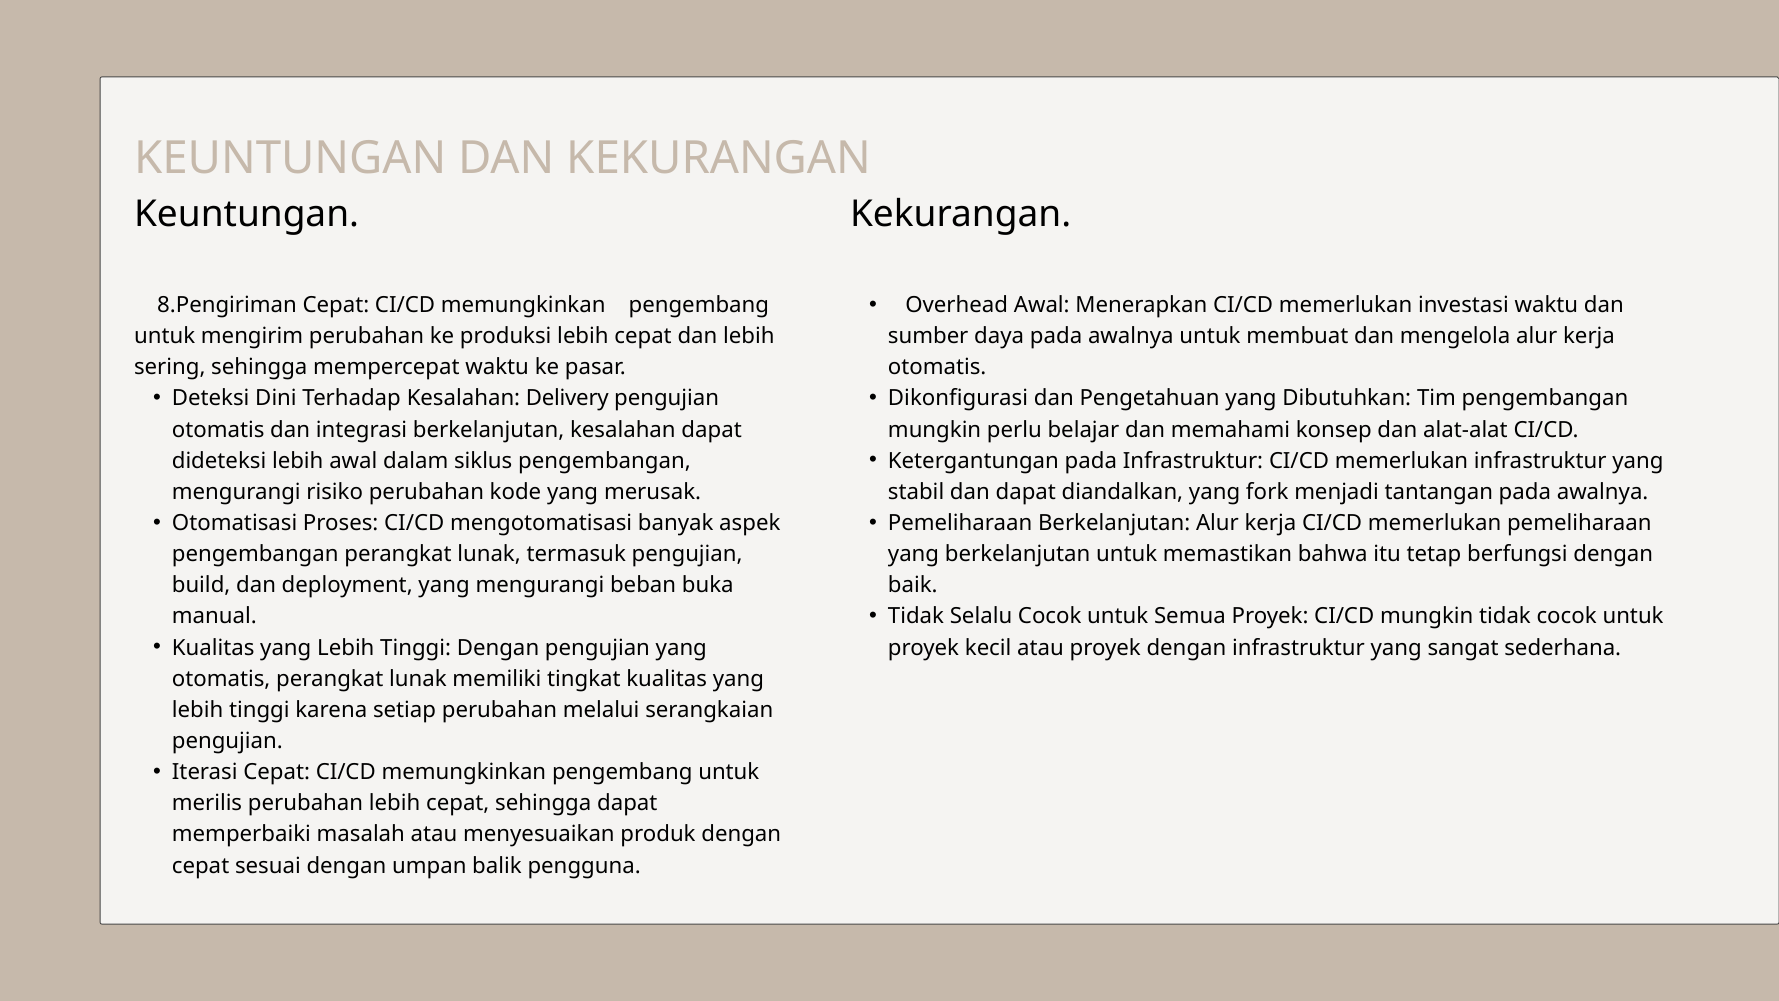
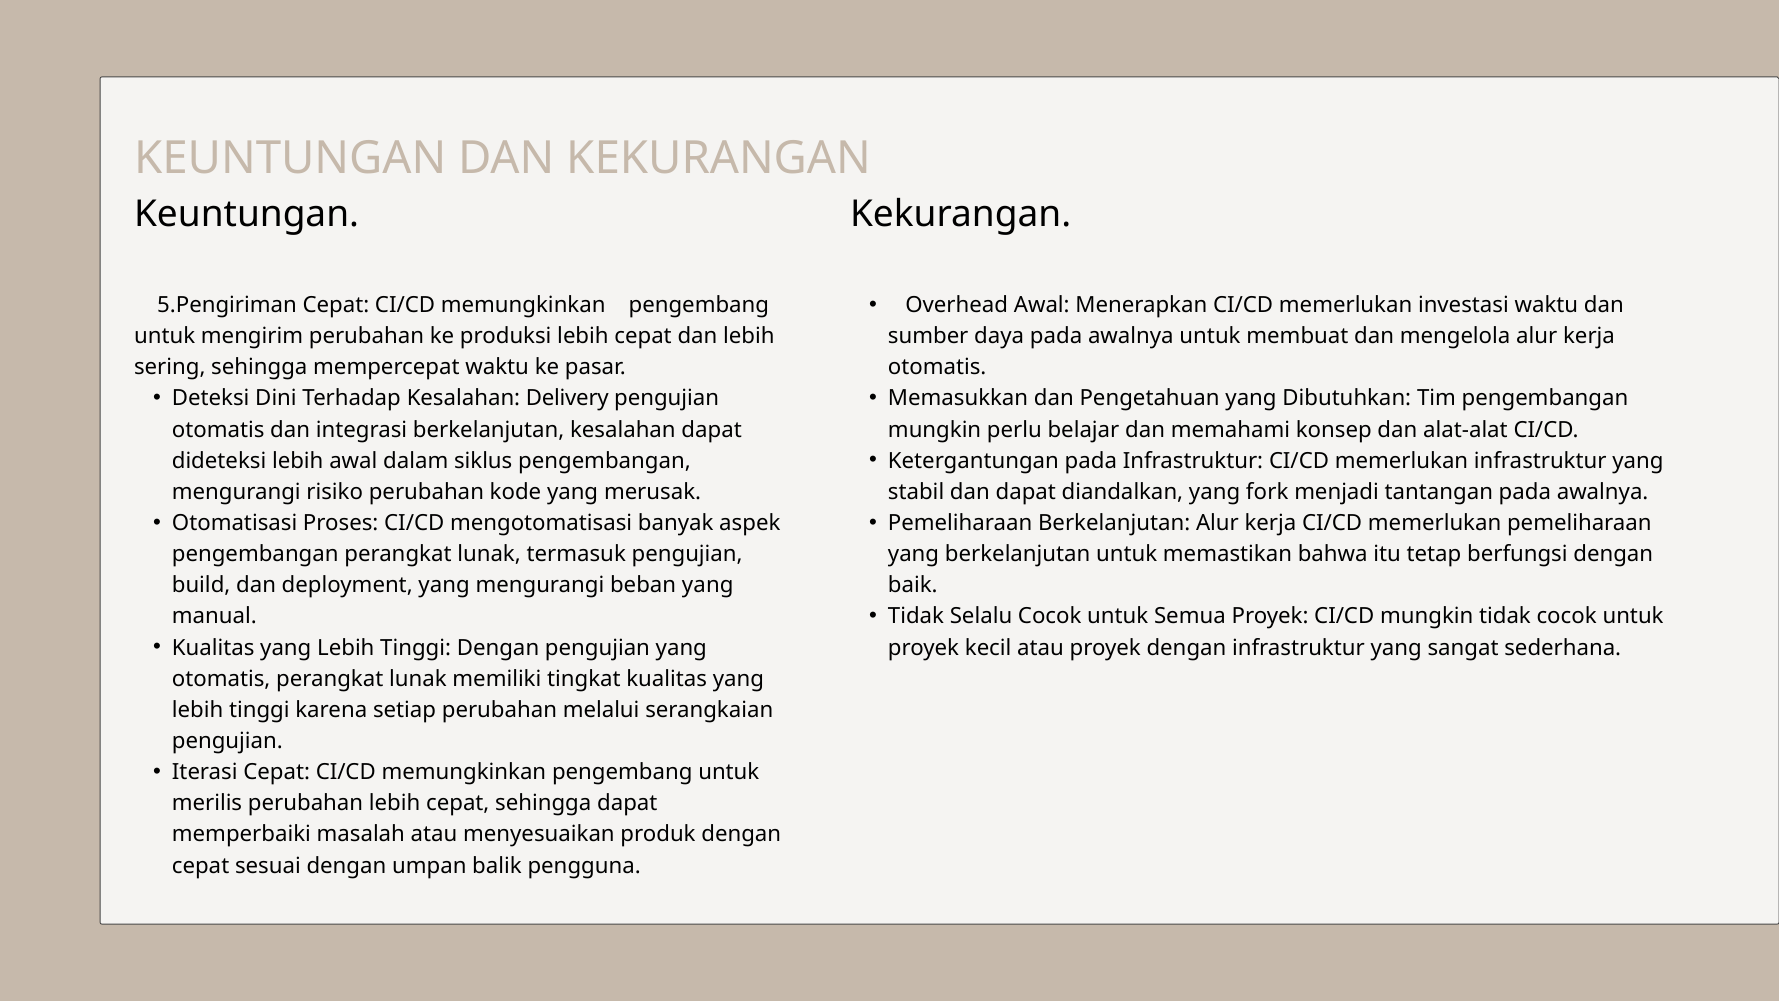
8.Pengiriman: 8.Pengiriman -> 5.Pengiriman (227, 305)
Dikonfigurasi: Dikonfigurasi -> Memasukkan (958, 398)
beban buka: buka -> yang (708, 585)
